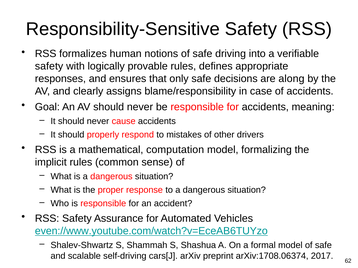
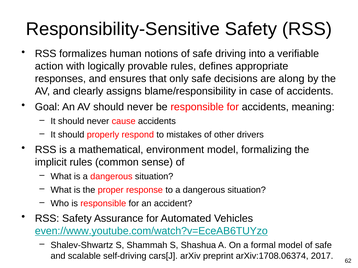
safety: safety -> action (49, 66)
computation: computation -> environment (175, 150)
